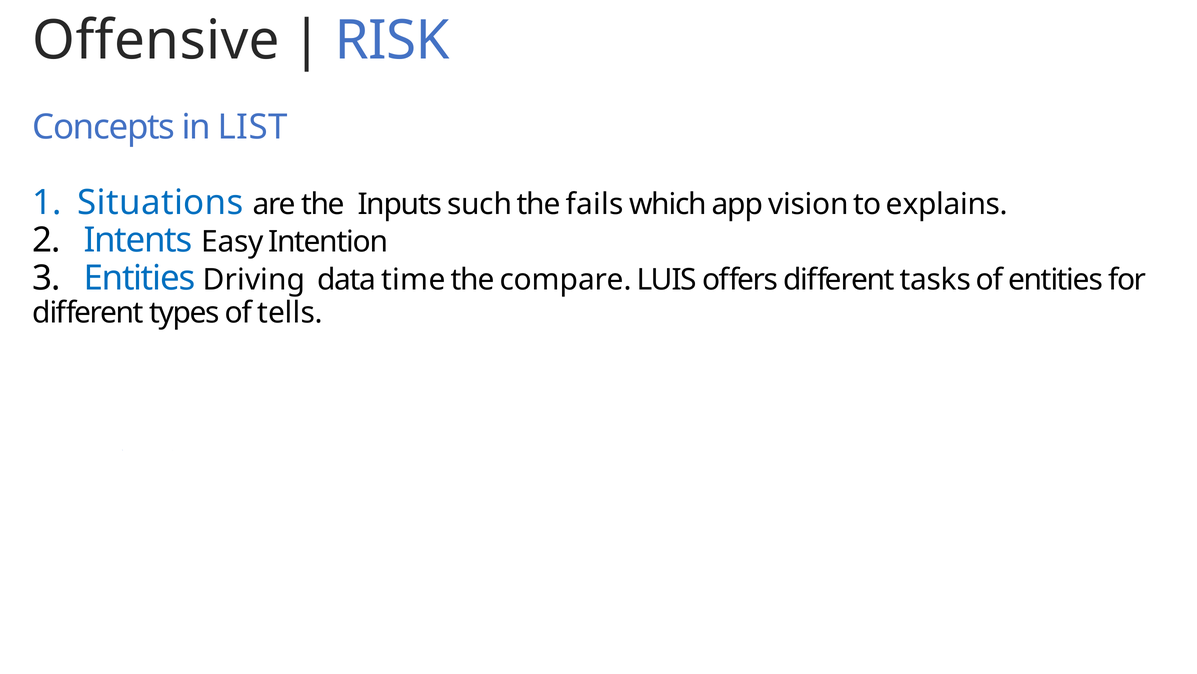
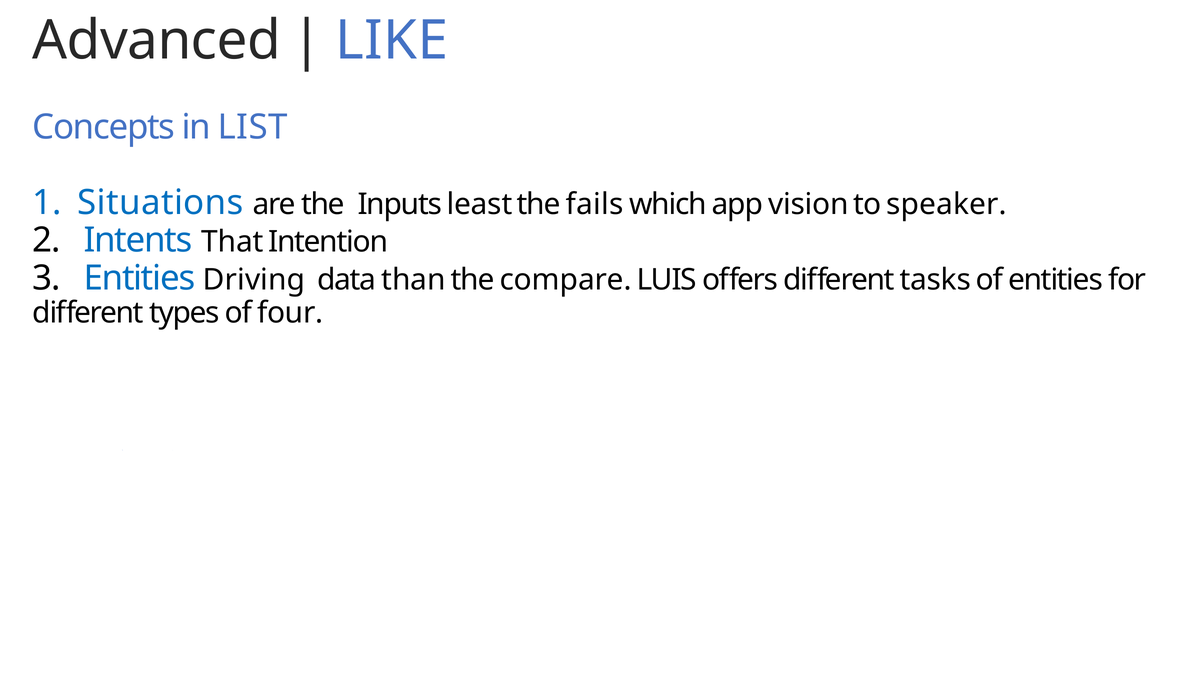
Offensive: Offensive -> Advanced (157, 41)
RISK: RISK -> LIKE (392, 41)
such: such -> least (480, 204)
explains: explains -> speaker (947, 204)
Easy: Easy -> That (232, 242)
time: time -> than (414, 279)
tells: tells -> four (290, 313)
